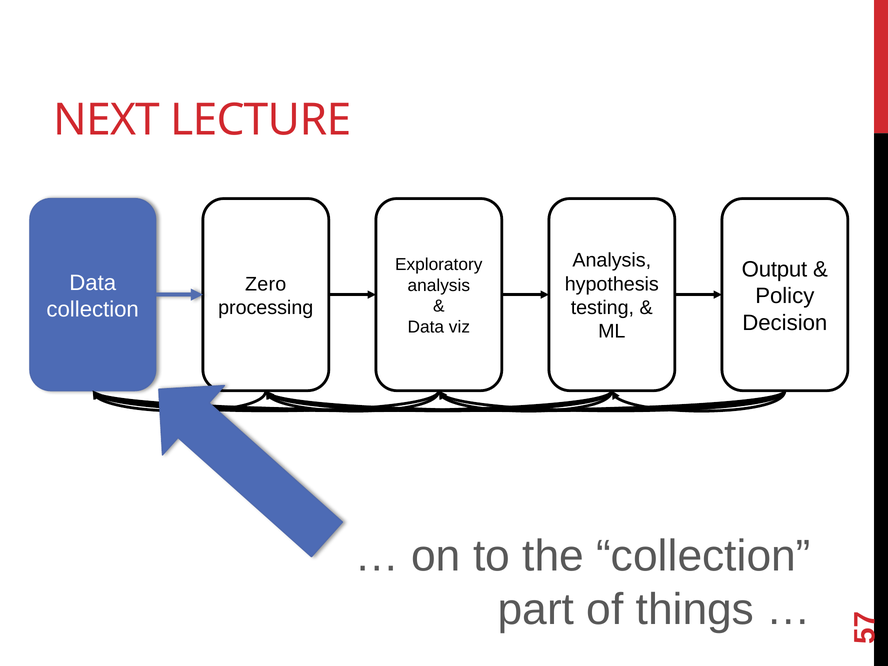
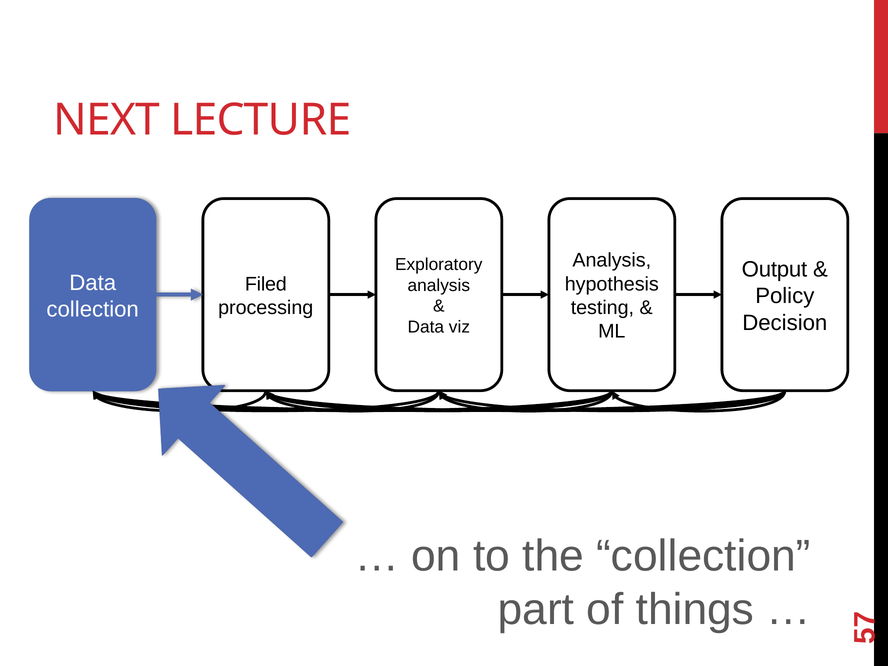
Zero: Zero -> Filed (266, 284)
